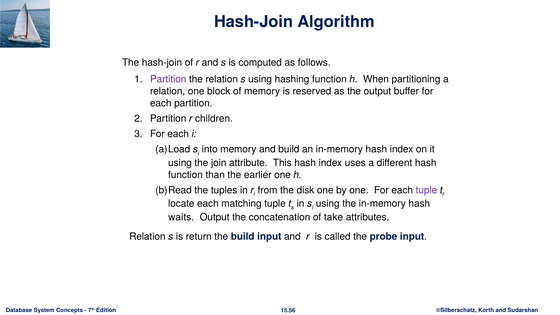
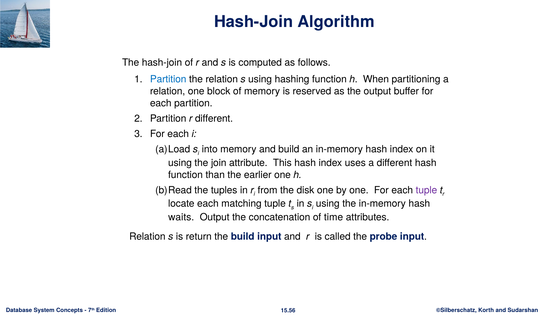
Partition colour: purple -> blue (168, 79)
r children: children -> different (214, 119)
take: take -> time (334, 217)
